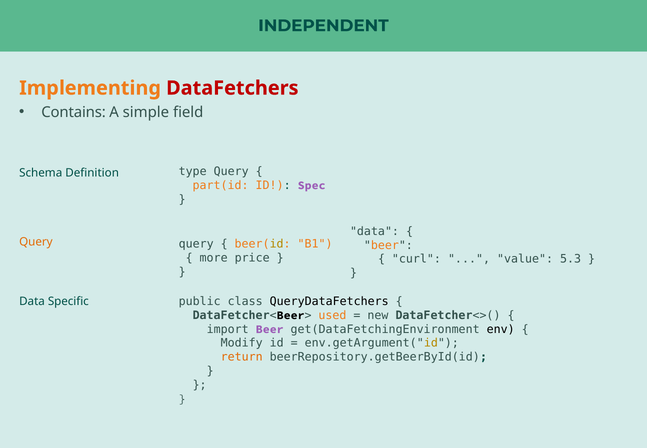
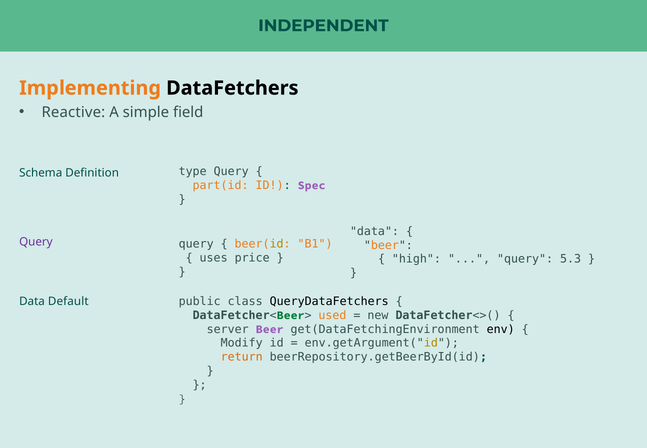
DataFetchers colour: red -> black (232, 88)
Contains: Contains -> Reactive (73, 112)
Query colour: orange -> purple (36, 242)
more: more -> uses (214, 258)
curl: curl -> high (416, 259)
value: value -> query (525, 259)
Specific: Specific -> Default (68, 301)
Beer colour: black -> green (291, 315)
import: import -> server (228, 329)
